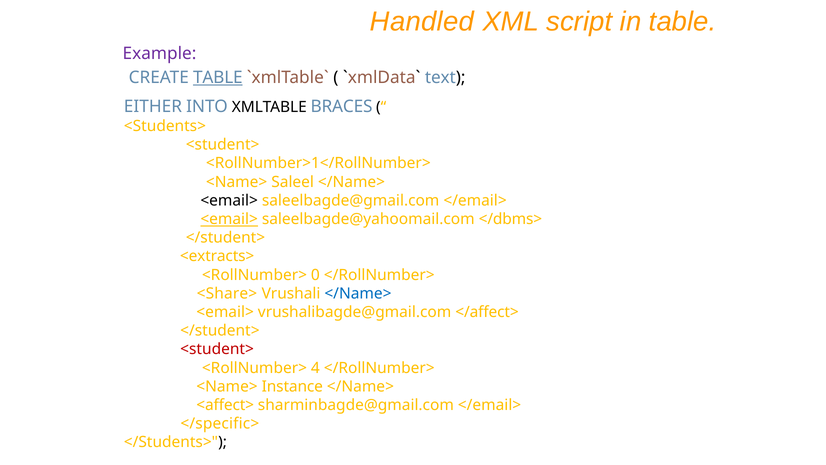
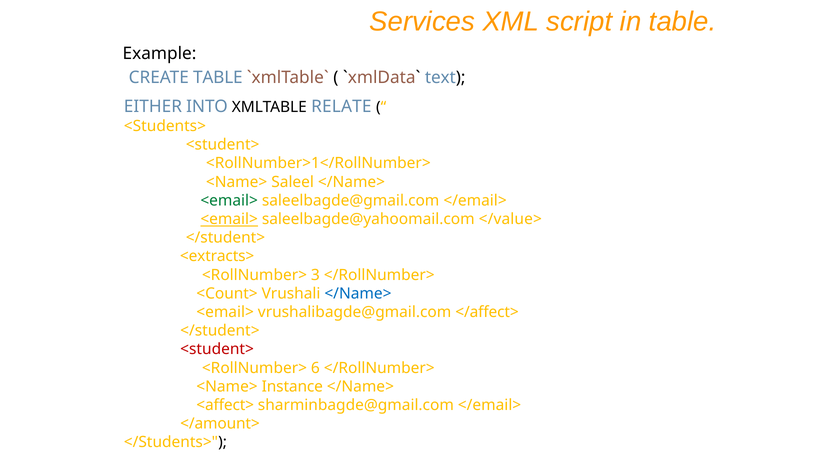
Handled: Handled -> Services (422, 21)
Example colour: purple -> black (160, 53)
TABLE underline: present -> none (218, 78)
BRACES: BRACES -> RELATE (341, 107)
<email> colour: black -> green (229, 200)
</dbms>: </dbms> -> </value> (510, 219)
0: 0 -> 3 (315, 275)
<Share>: <Share> -> <Count> (227, 293)
4: 4 -> 6 (315, 368)
</specific>: </specific> -> </amount> (220, 423)
